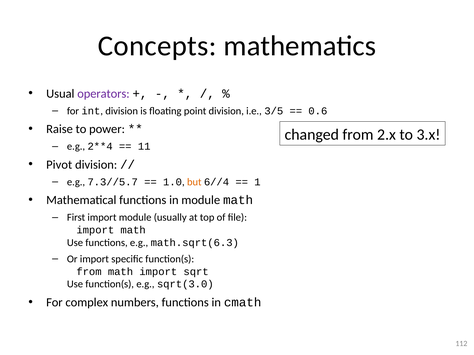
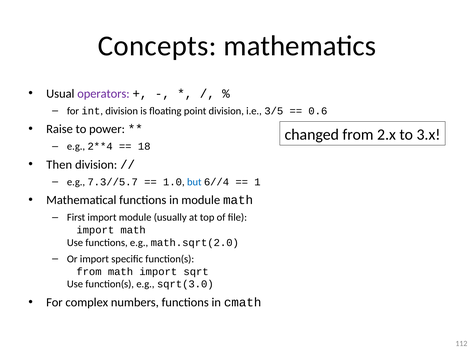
11: 11 -> 18 (144, 147)
Pivot: Pivot -> Then (59, 165)
but colour: orange -> blue (194, 182)
math.sqrt(6.3: math.sqrt(6.3 -> math.sqrt(2.0 (195, 243)
